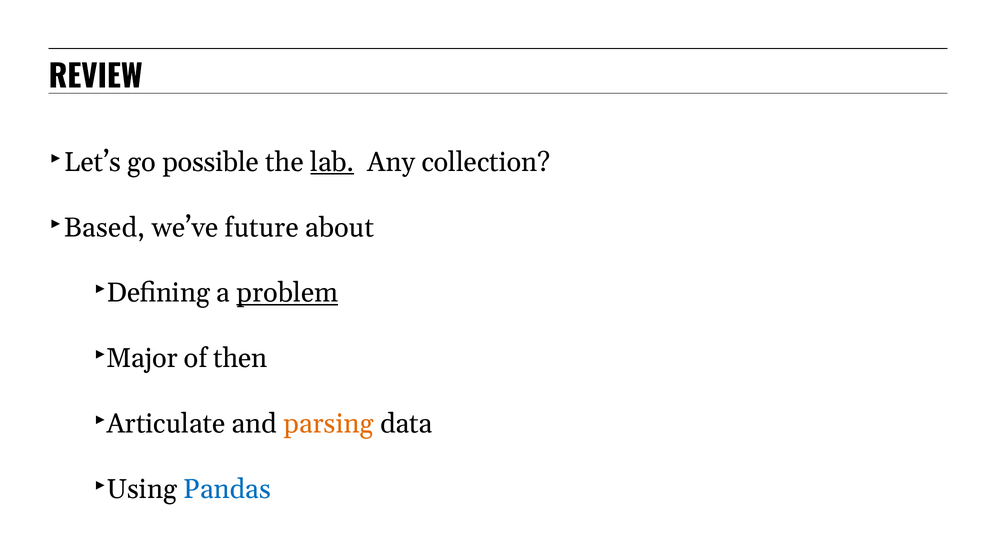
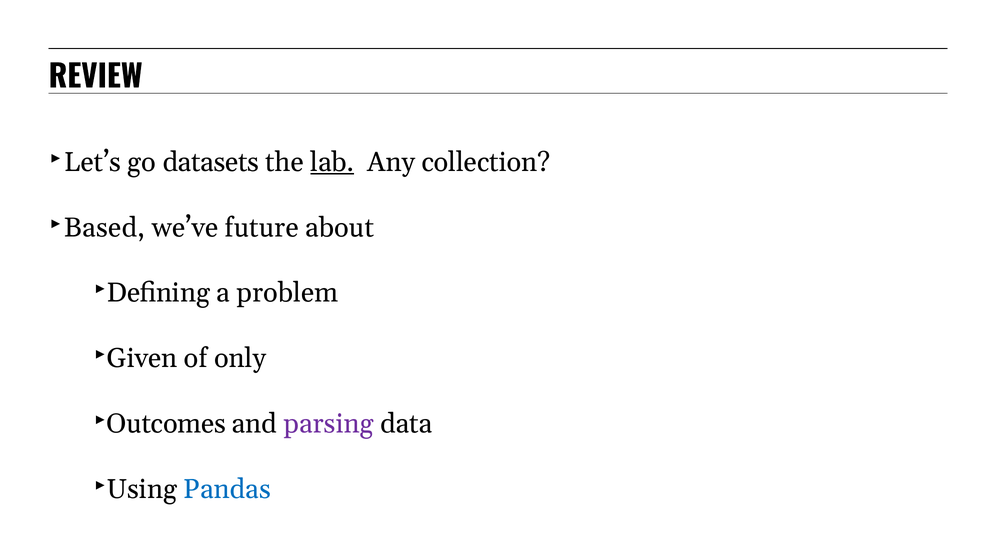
possible: possible -> datasets (211, 162)
problem underline: present -> none (287, 293)
Major: Major -> Given (142, 358)
then: then -> only (240, 358)
Articulate: Articulate -> Outcomes (166, 424)
parsing colour: orange -> purple (329, 424)
